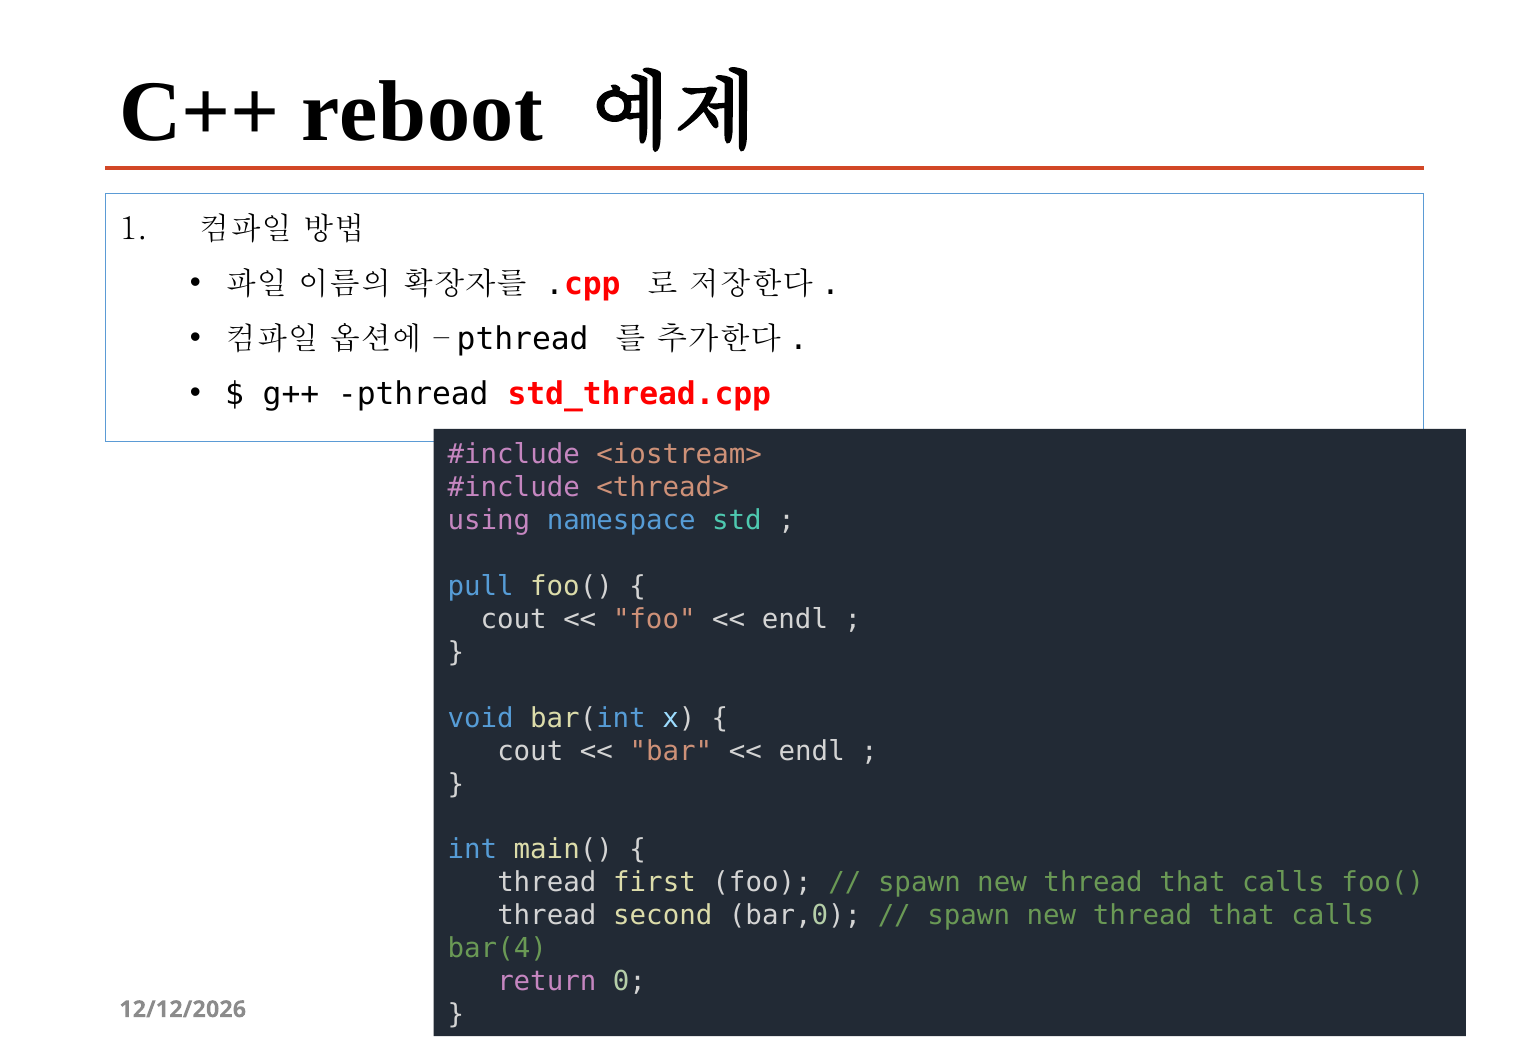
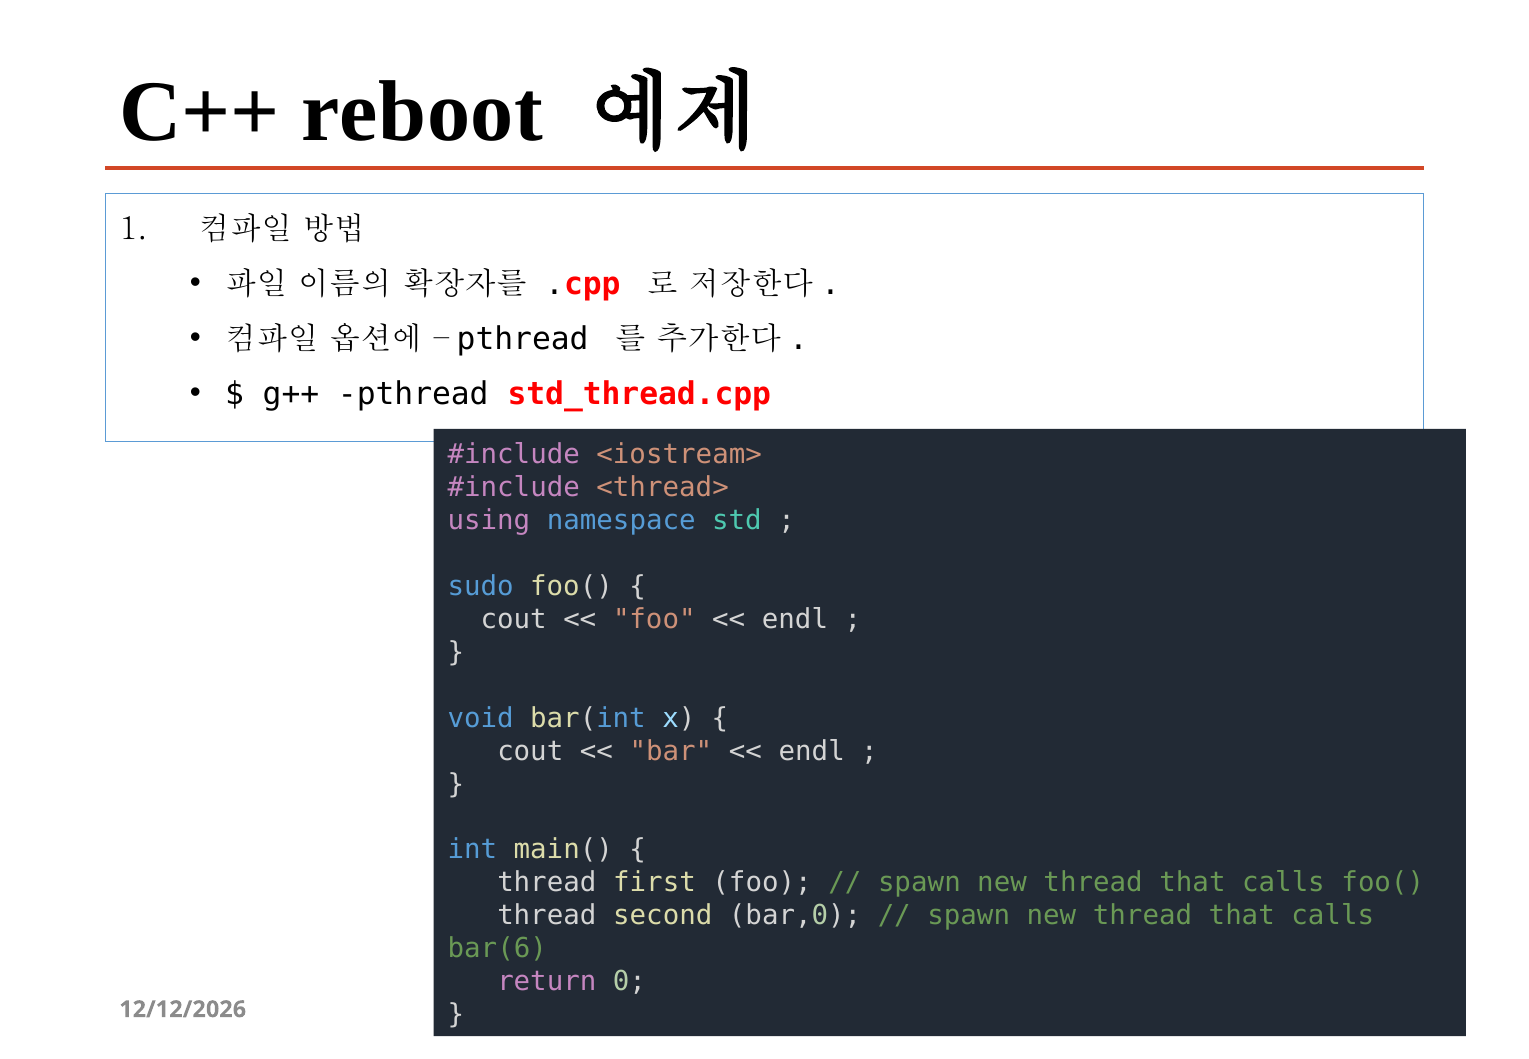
pull: pull -> sudo (481, 586)
bar(4: bar(4 -> bar(6 (497, 948)
